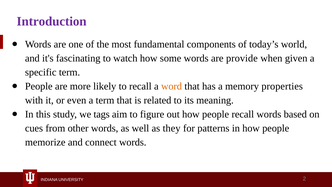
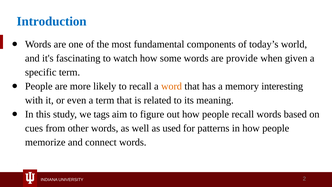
Introduction colour: purple -> blue (52, 21)
properties: properties -> interesting (282, 86)
they: they -> used (172, 128)
